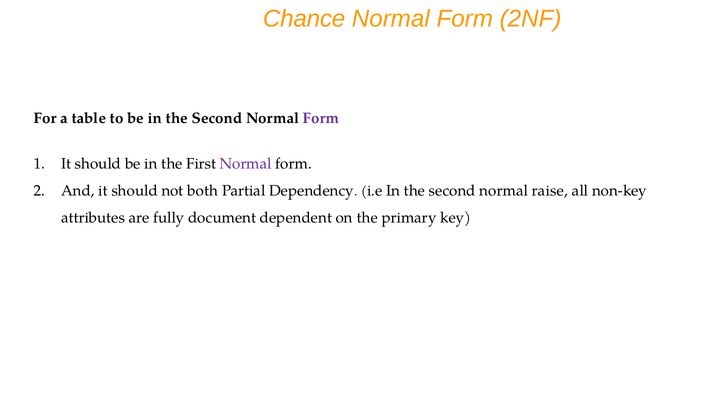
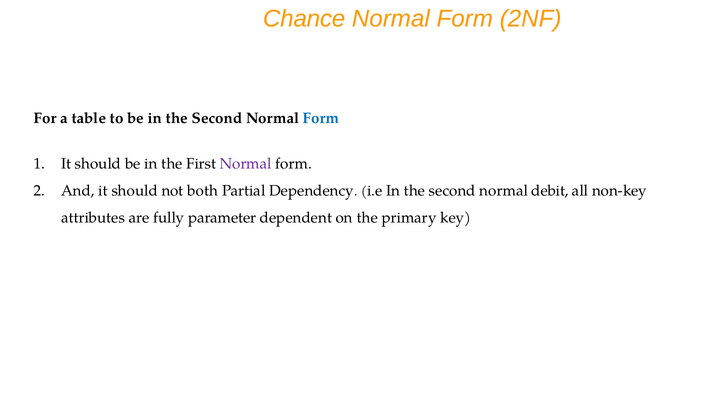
Form colour: purple -> blue (321, 118)
raise: raise -> debit (550, 191)
document: document -> parameter (222, 218)
